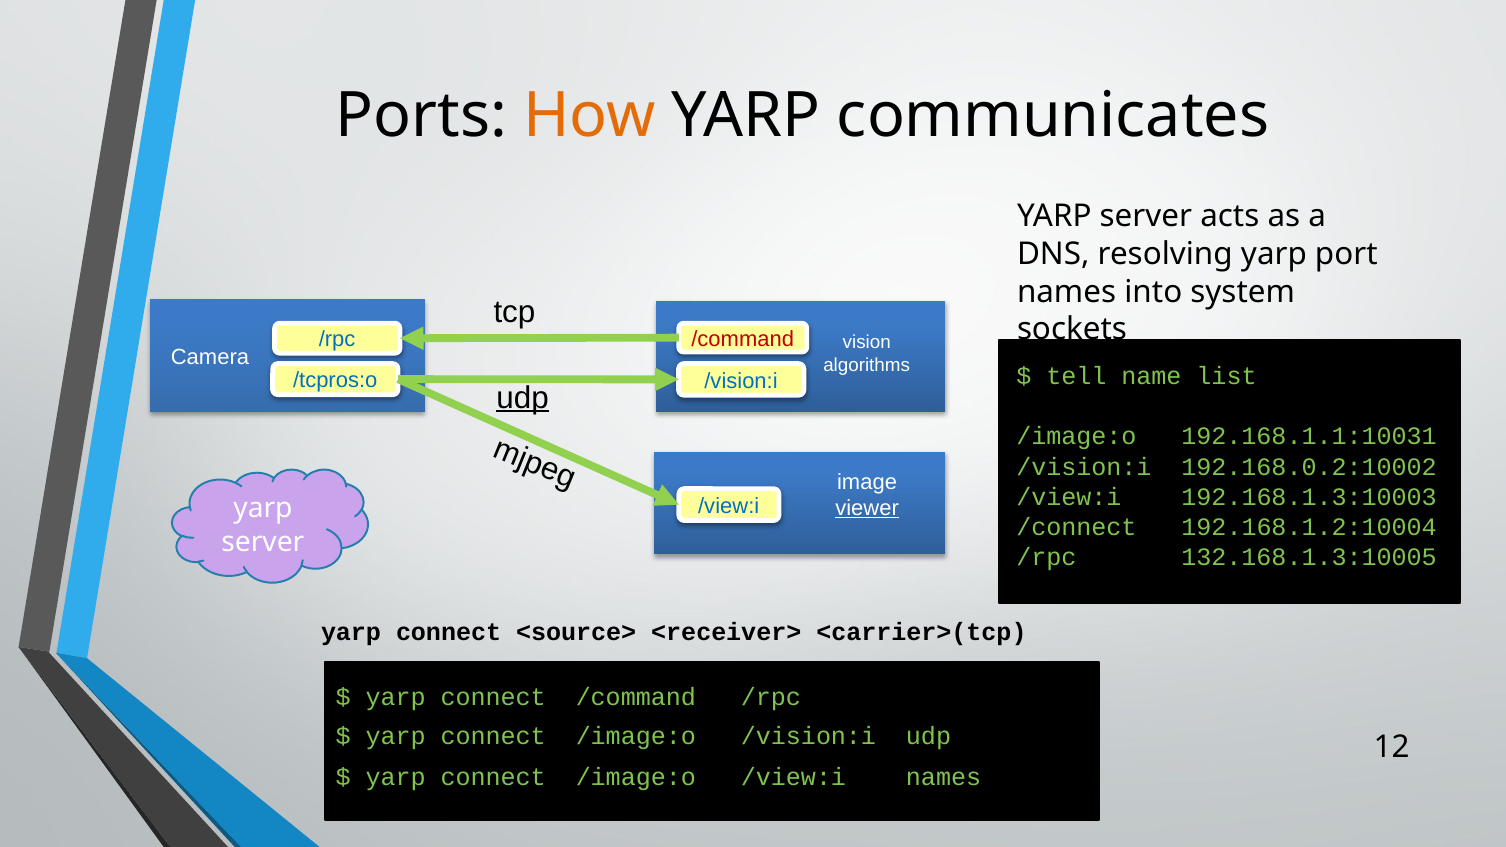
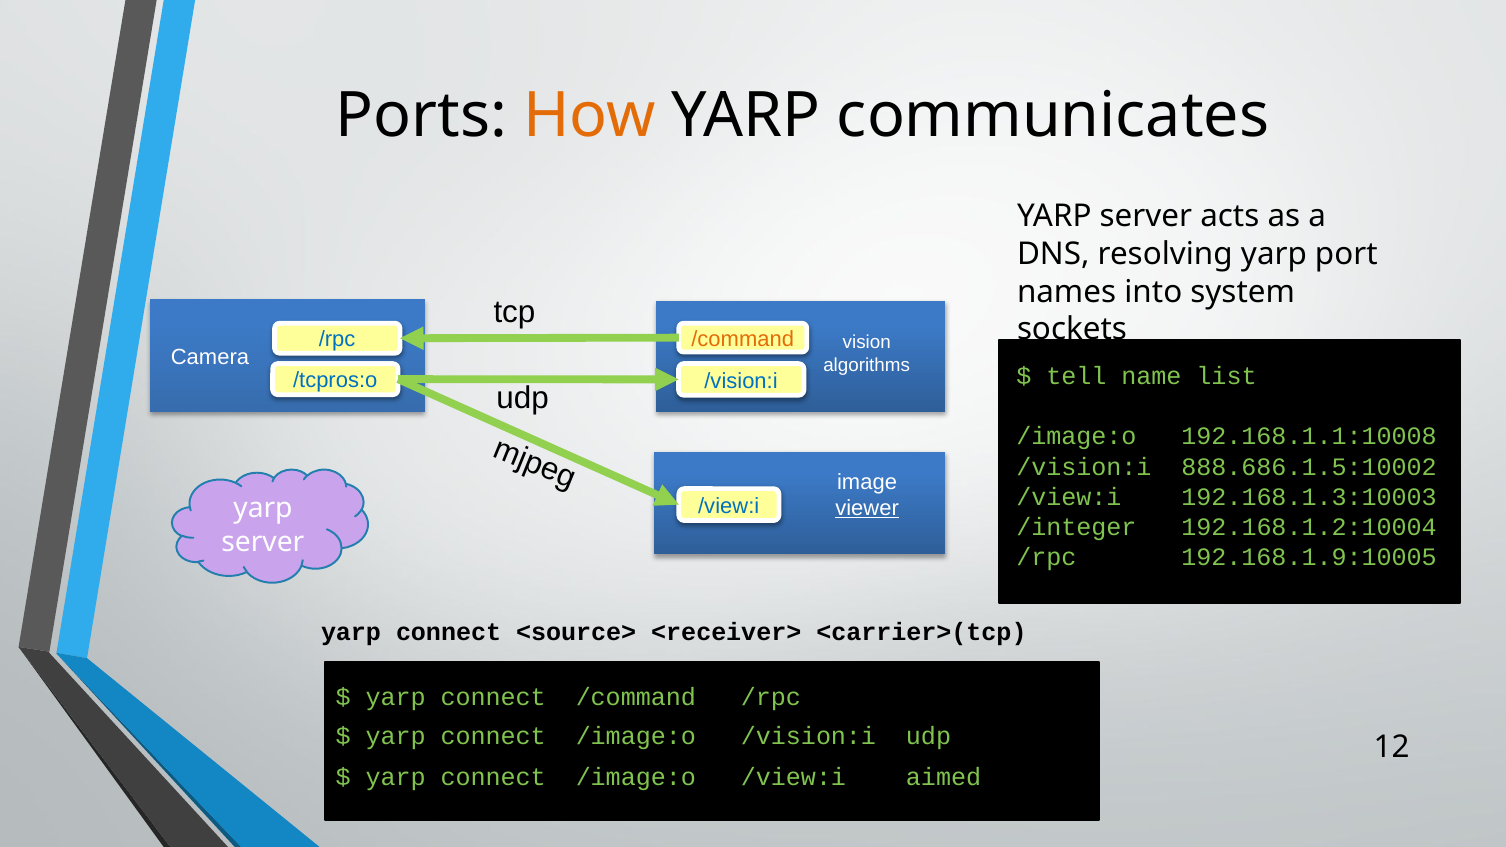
/command colour: red -> orange (743, 339)
udp underline: present -> none (523, 398)
192.168.1.1:10031: 192.168.1.1:10031 -> 192.168.1.1:10008 (1309, 437)
192.168.0.2:10002: 192.168.0.2:10002 -> 888.686.1.5:10002 (1309, 467)
/connect: /connect -> /integer (1076, 527)
132.168.1.3:10005: 132.168.1.3:10005 -> 192.168.1.9:10005 (1309, 557)
/view:i names: names -> aimed (944, 778)
